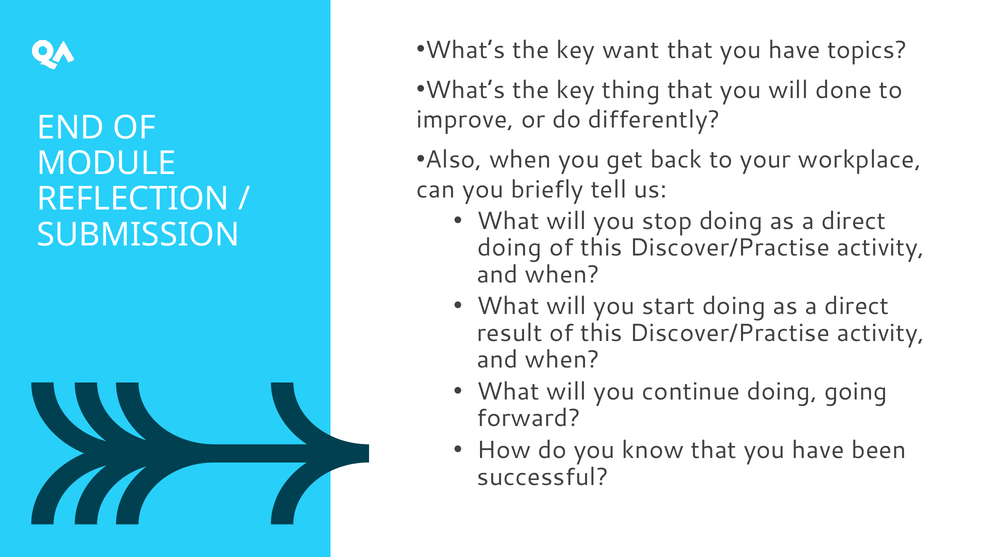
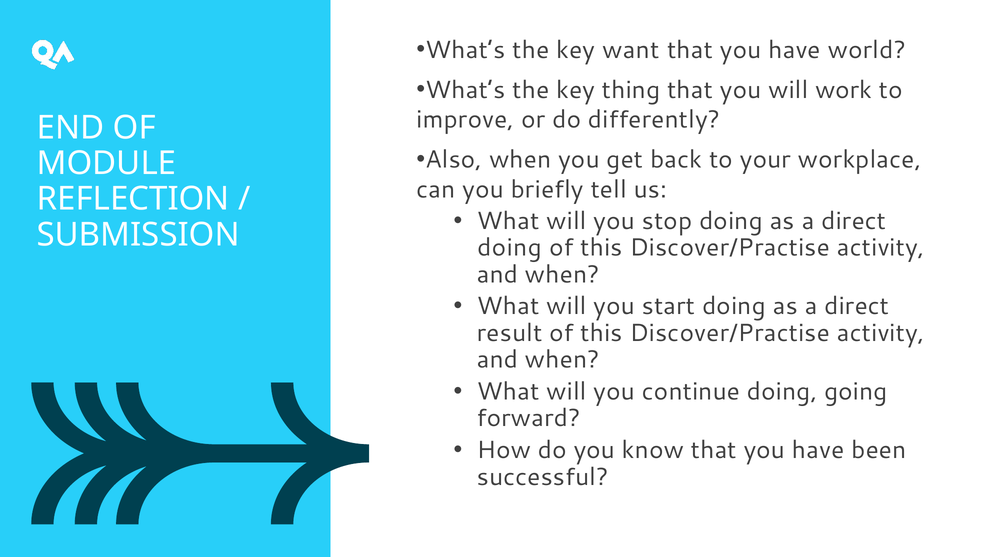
topics: topics -> world (867, 50)
done: done -> work (844, 90)
